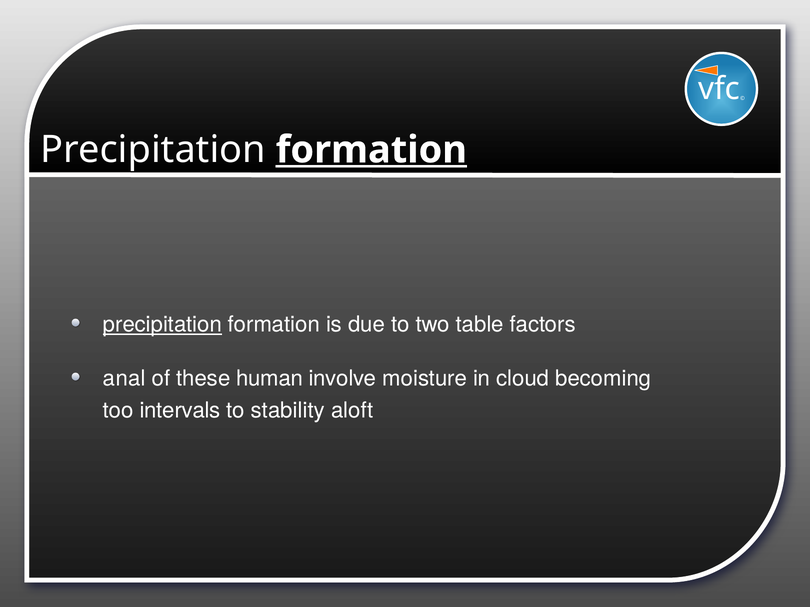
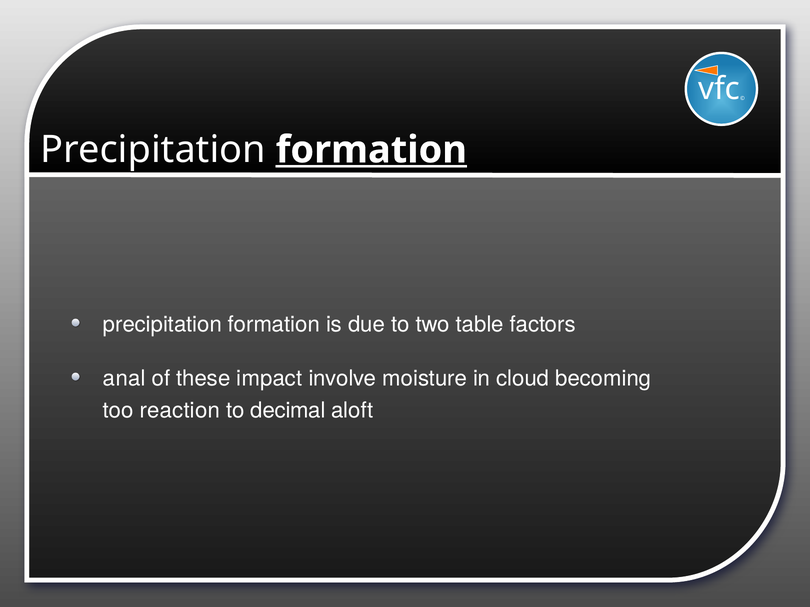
precipitation underline: present -> none (162, 325)
human: human -> impact (269, 379)
intervals: intervals -> reaction (180, 411)
stability: stability -> decimal (288, 411)
